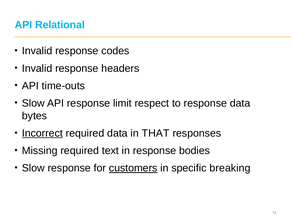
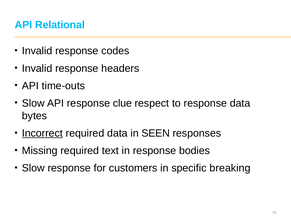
limit: limit -> clue (122, 103)
THAT: THAT -> SEEN (156, 133)
customers underline: present -> none (133, 168)
